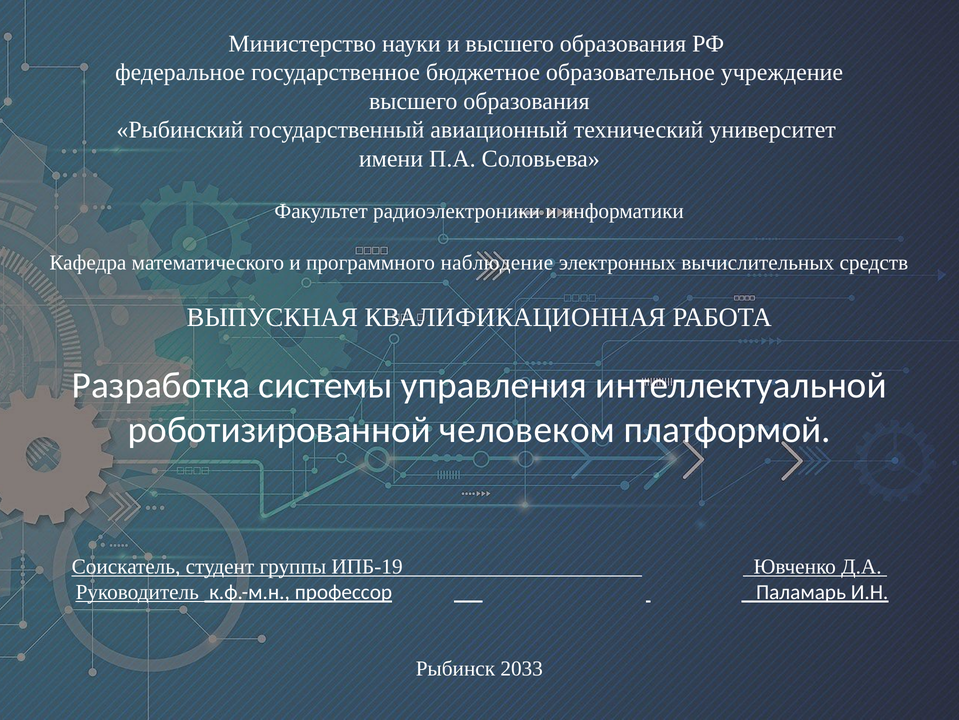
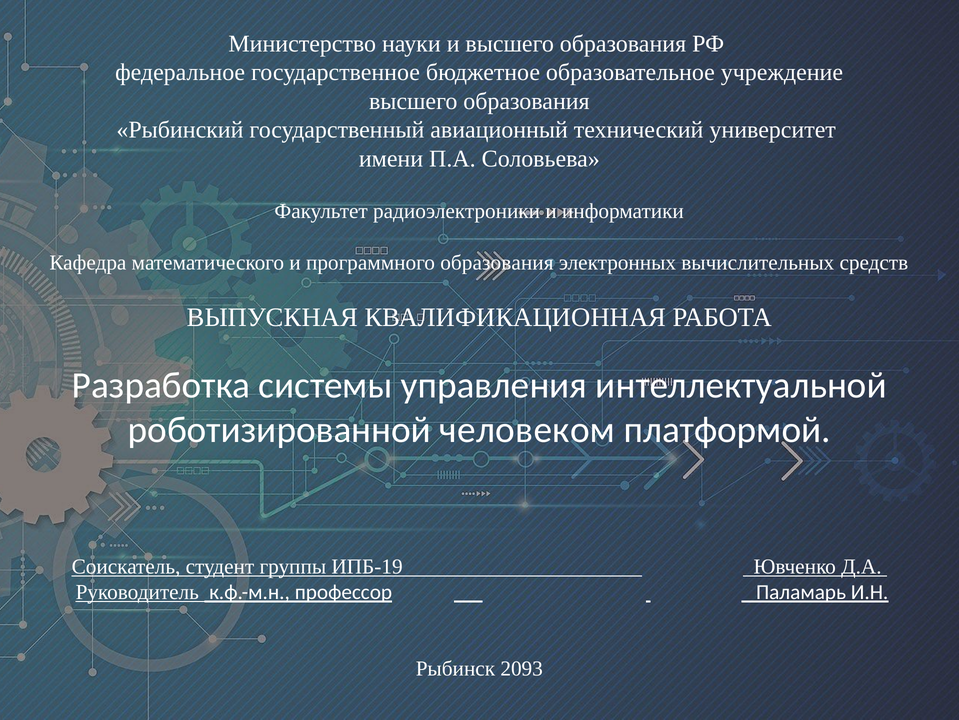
программного наблюдение: наблюдение -> образования (497, 262)
2033: 2033 -> 2093 (522, 668)
